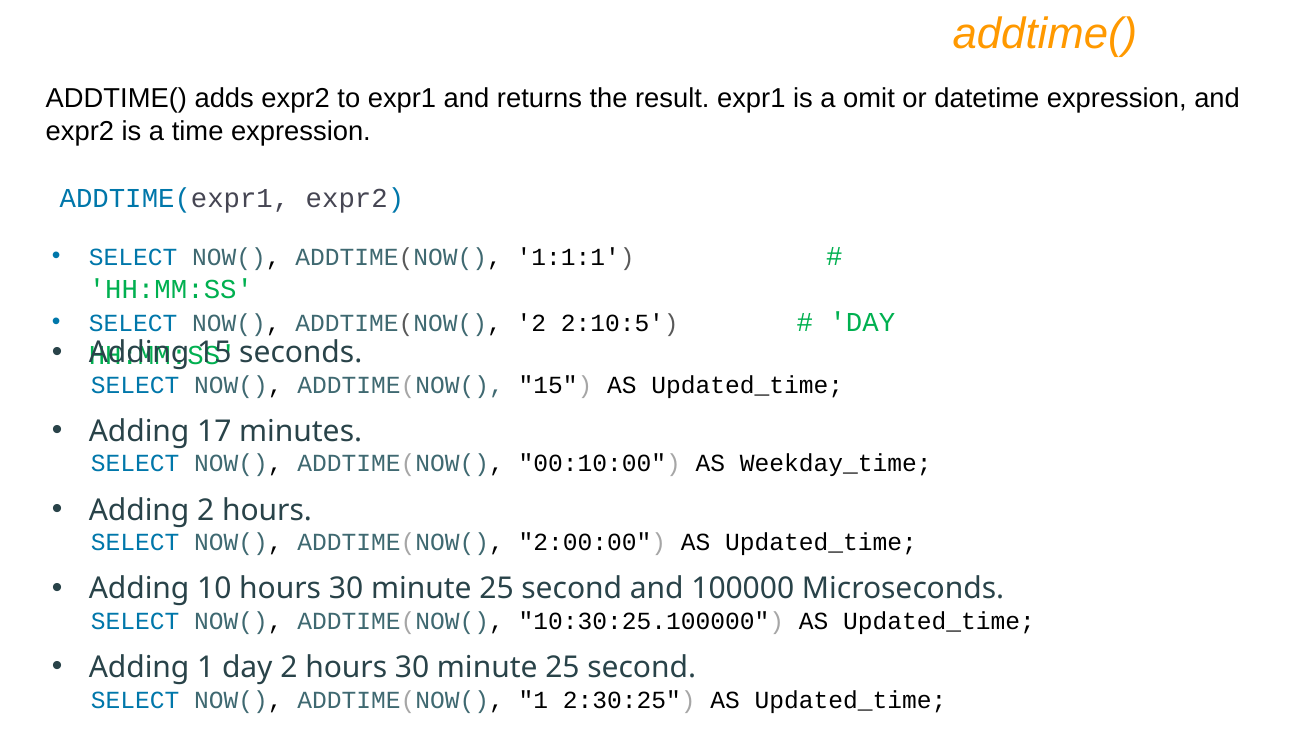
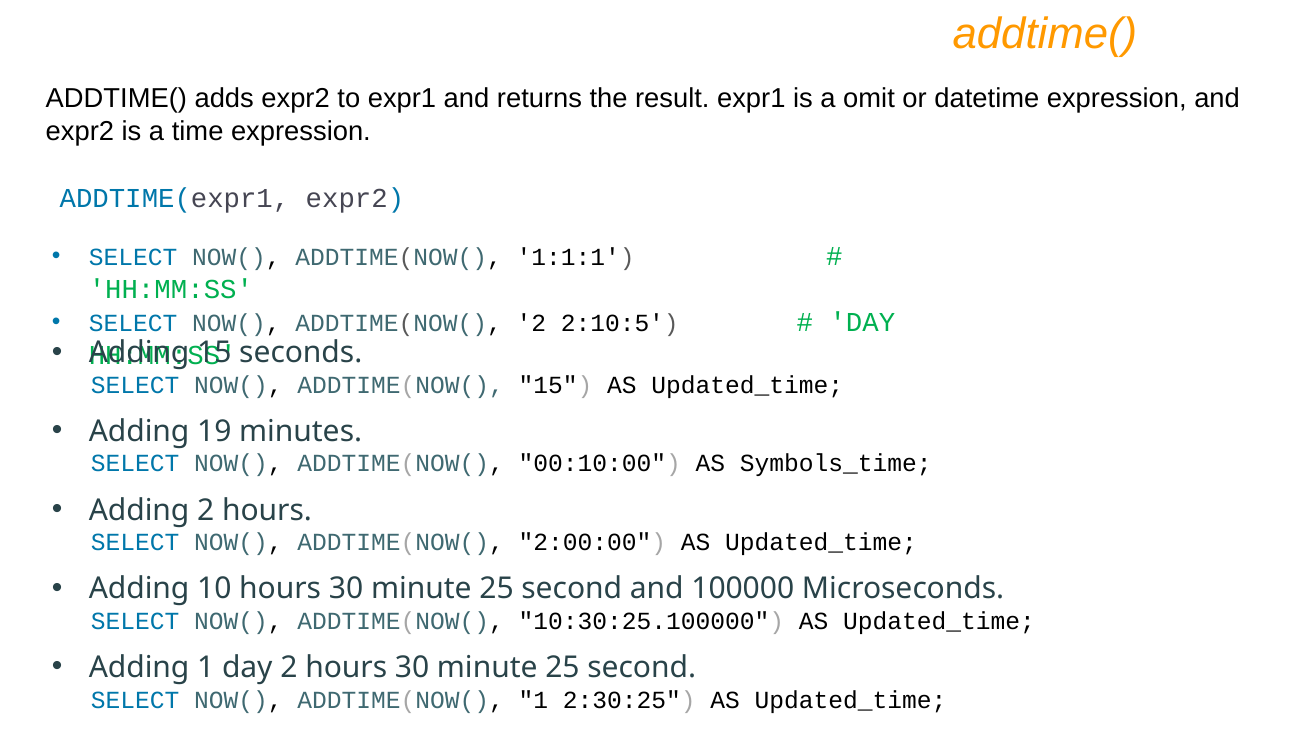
17: 17 -> 19 (214, 431)
Weekday_time: Weekday_time -> Symbols_time (836, 463)
